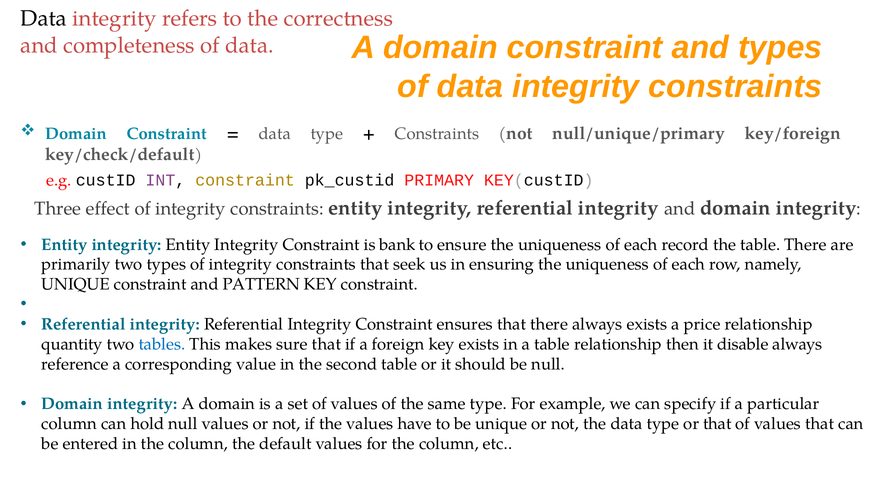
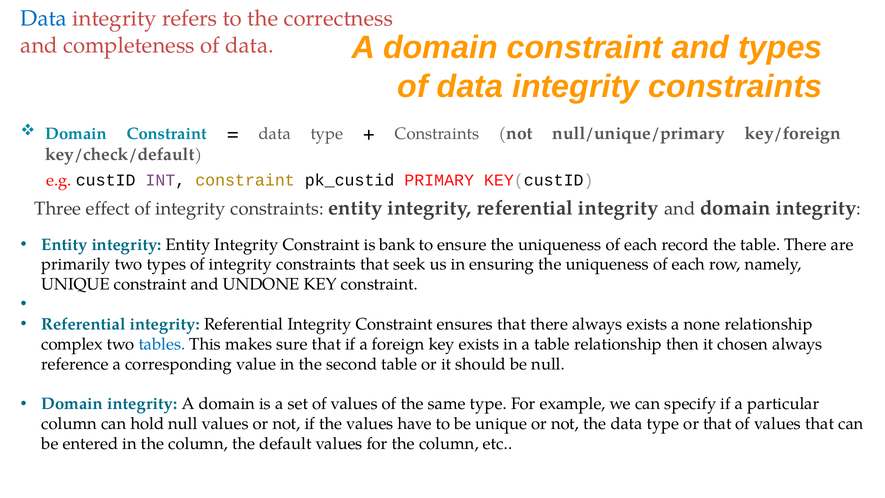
Data colour: black -> blue (44, 19)
PATTERN: PATTERN -> UNDONE (261, 284)
price: price -> none (702, 324)
quantity: quantity -> complex (72, 344)
disable: disable -> chosen (743, 344)
